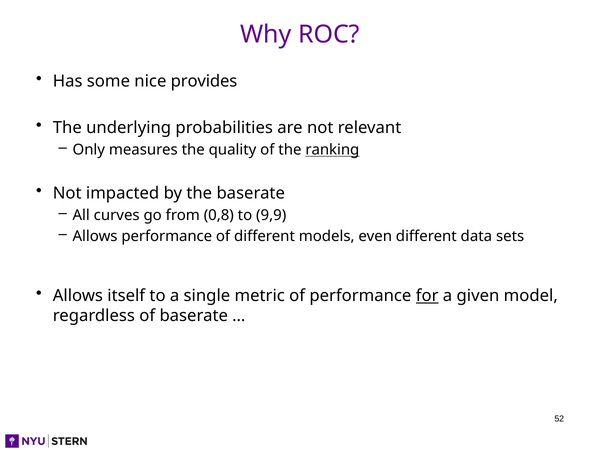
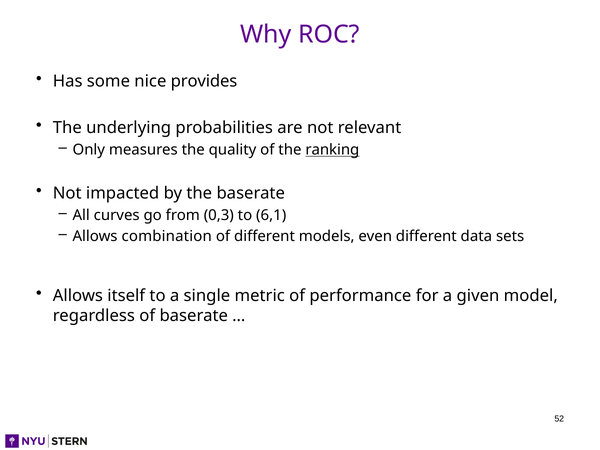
0,8: 0,8 -> 0,3 (219, 215)
9,9: 9,9 -> 6,1 (271, 215)
Allows performance: performance -> combination (167, 236)
for underline: present -> none (427, 296)
